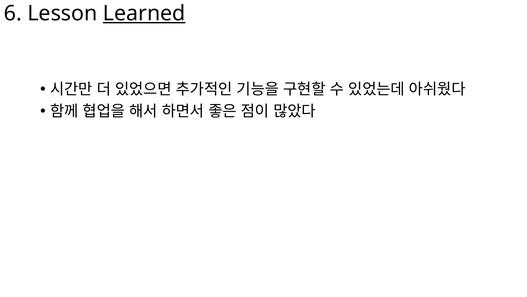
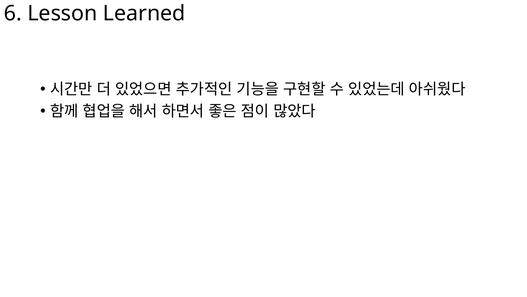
Learned underline: present -> none (144, 13)
